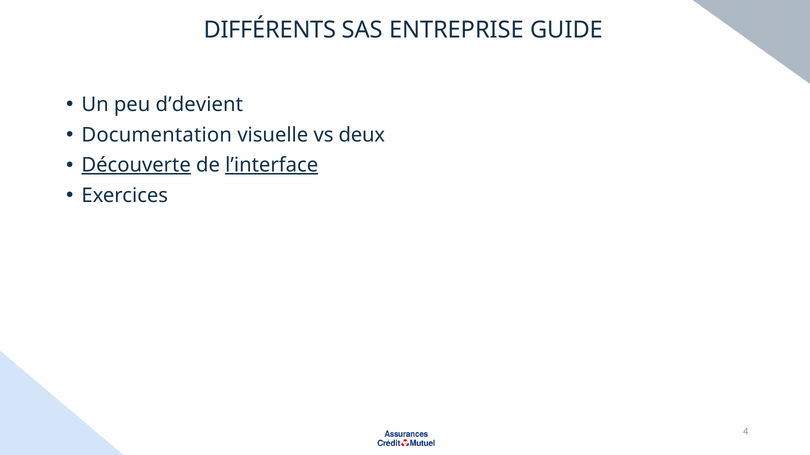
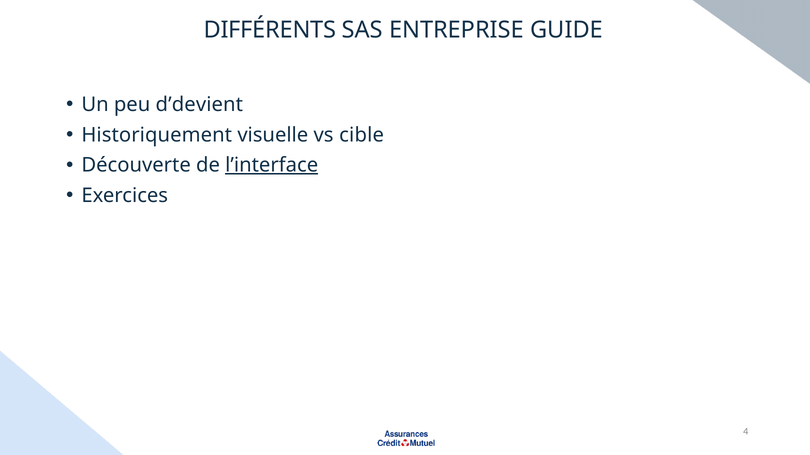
Documentation: Documentation -> Historiquement (157, 135)
deux: deux -> cible (362, 135)
Découverte underline: present -> none (136, 165)
